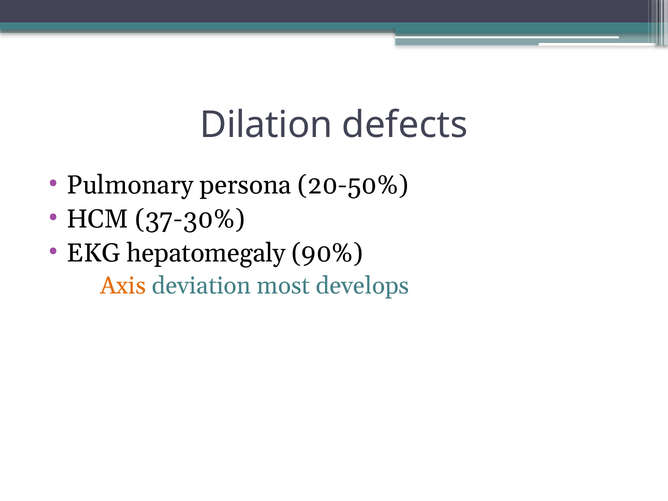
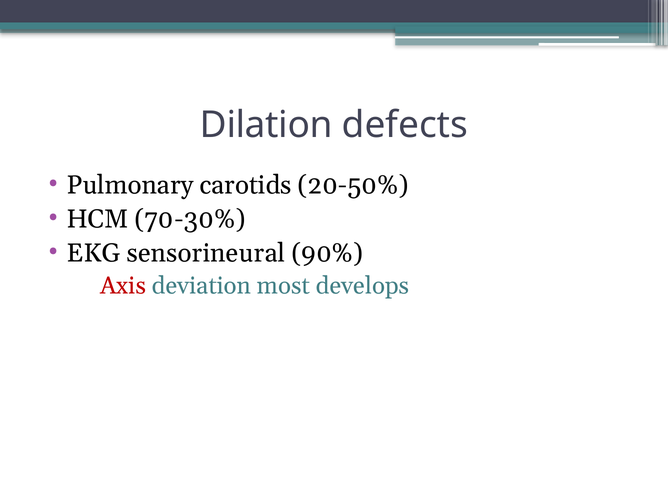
persona: persona -> carotids (246, 185)
37-30%: 37-30% -> 70-30% (190, 219)
hepatomegaly: hepatomegaly -> sensorineural (206, 253)
Axis colour: orange -> red (123, 286)
